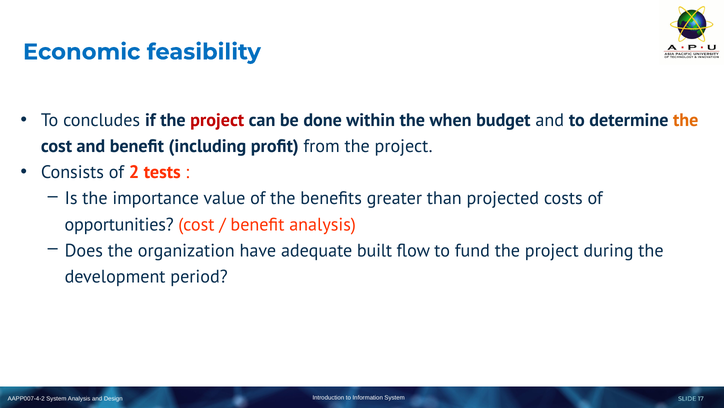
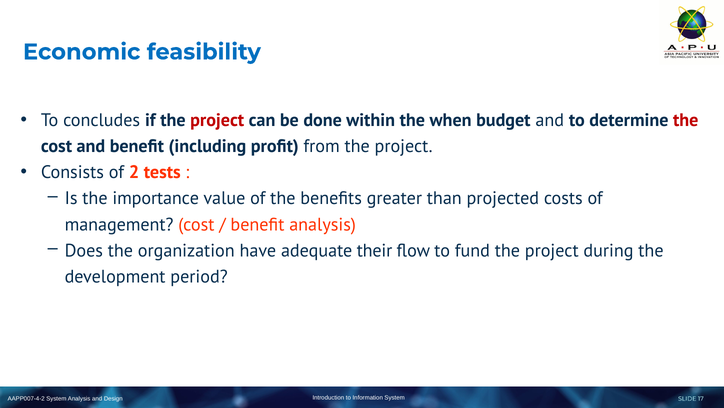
the colour: orange -> red (686, 120)
opportunities: opportunities -> management (119, 224)
built: built -> their (375, 250)
